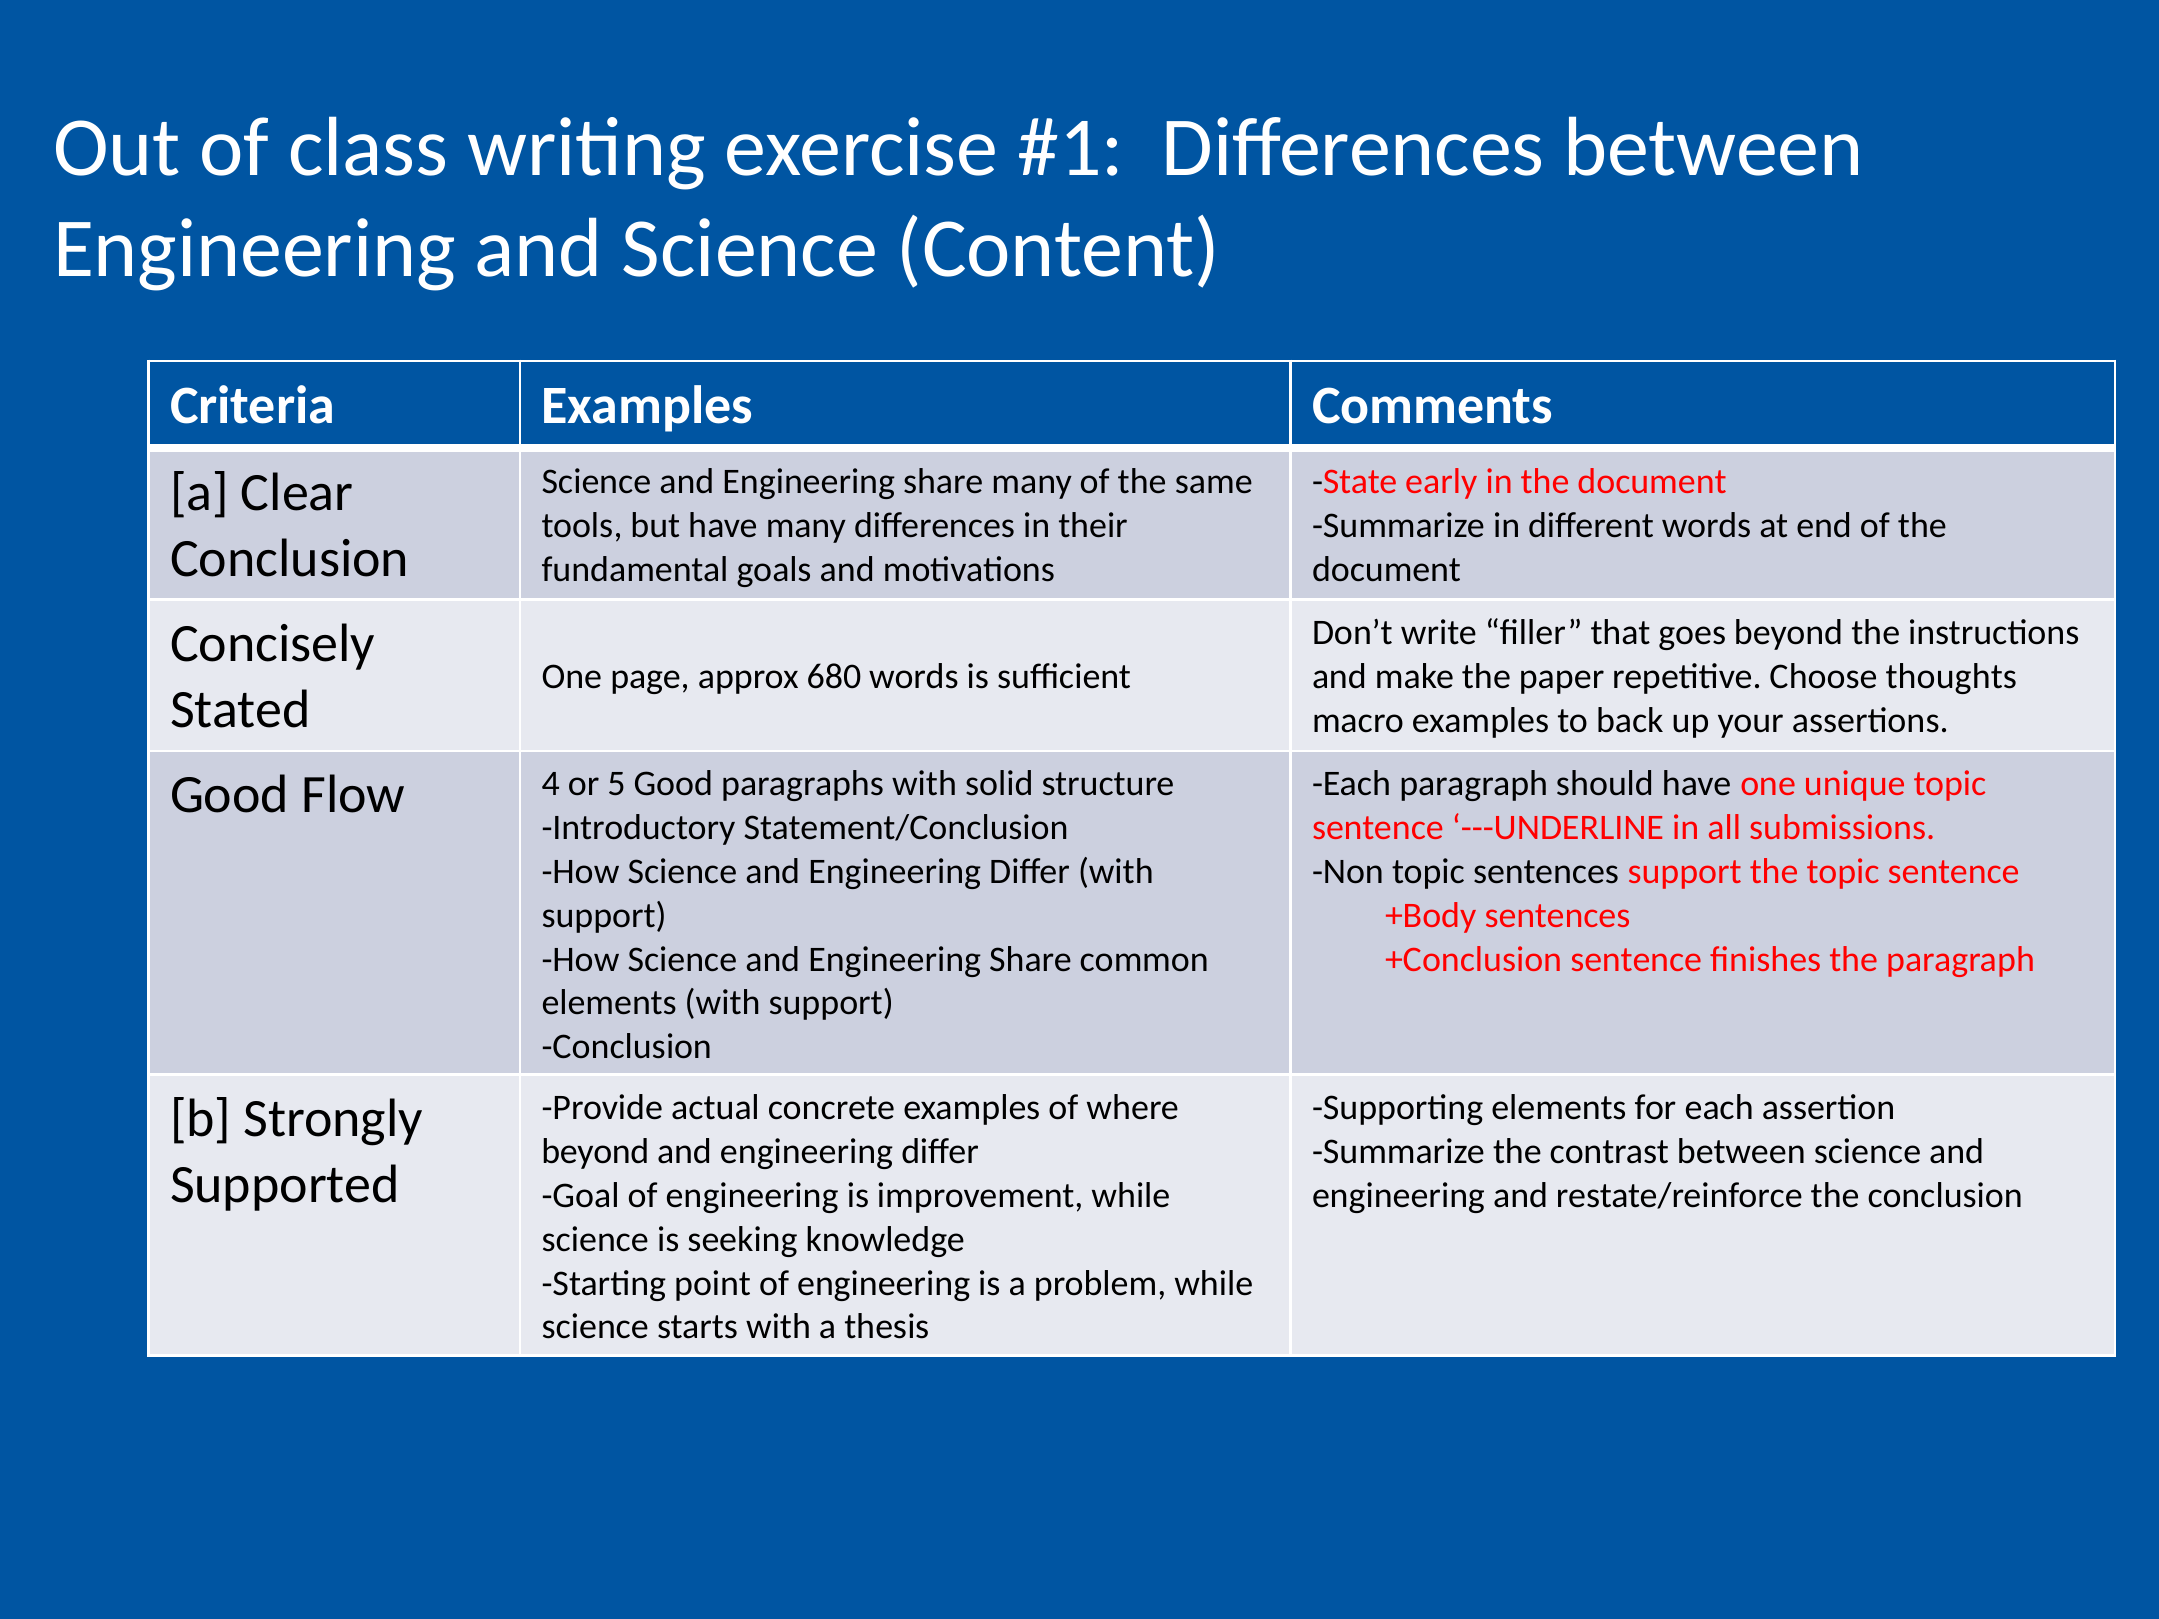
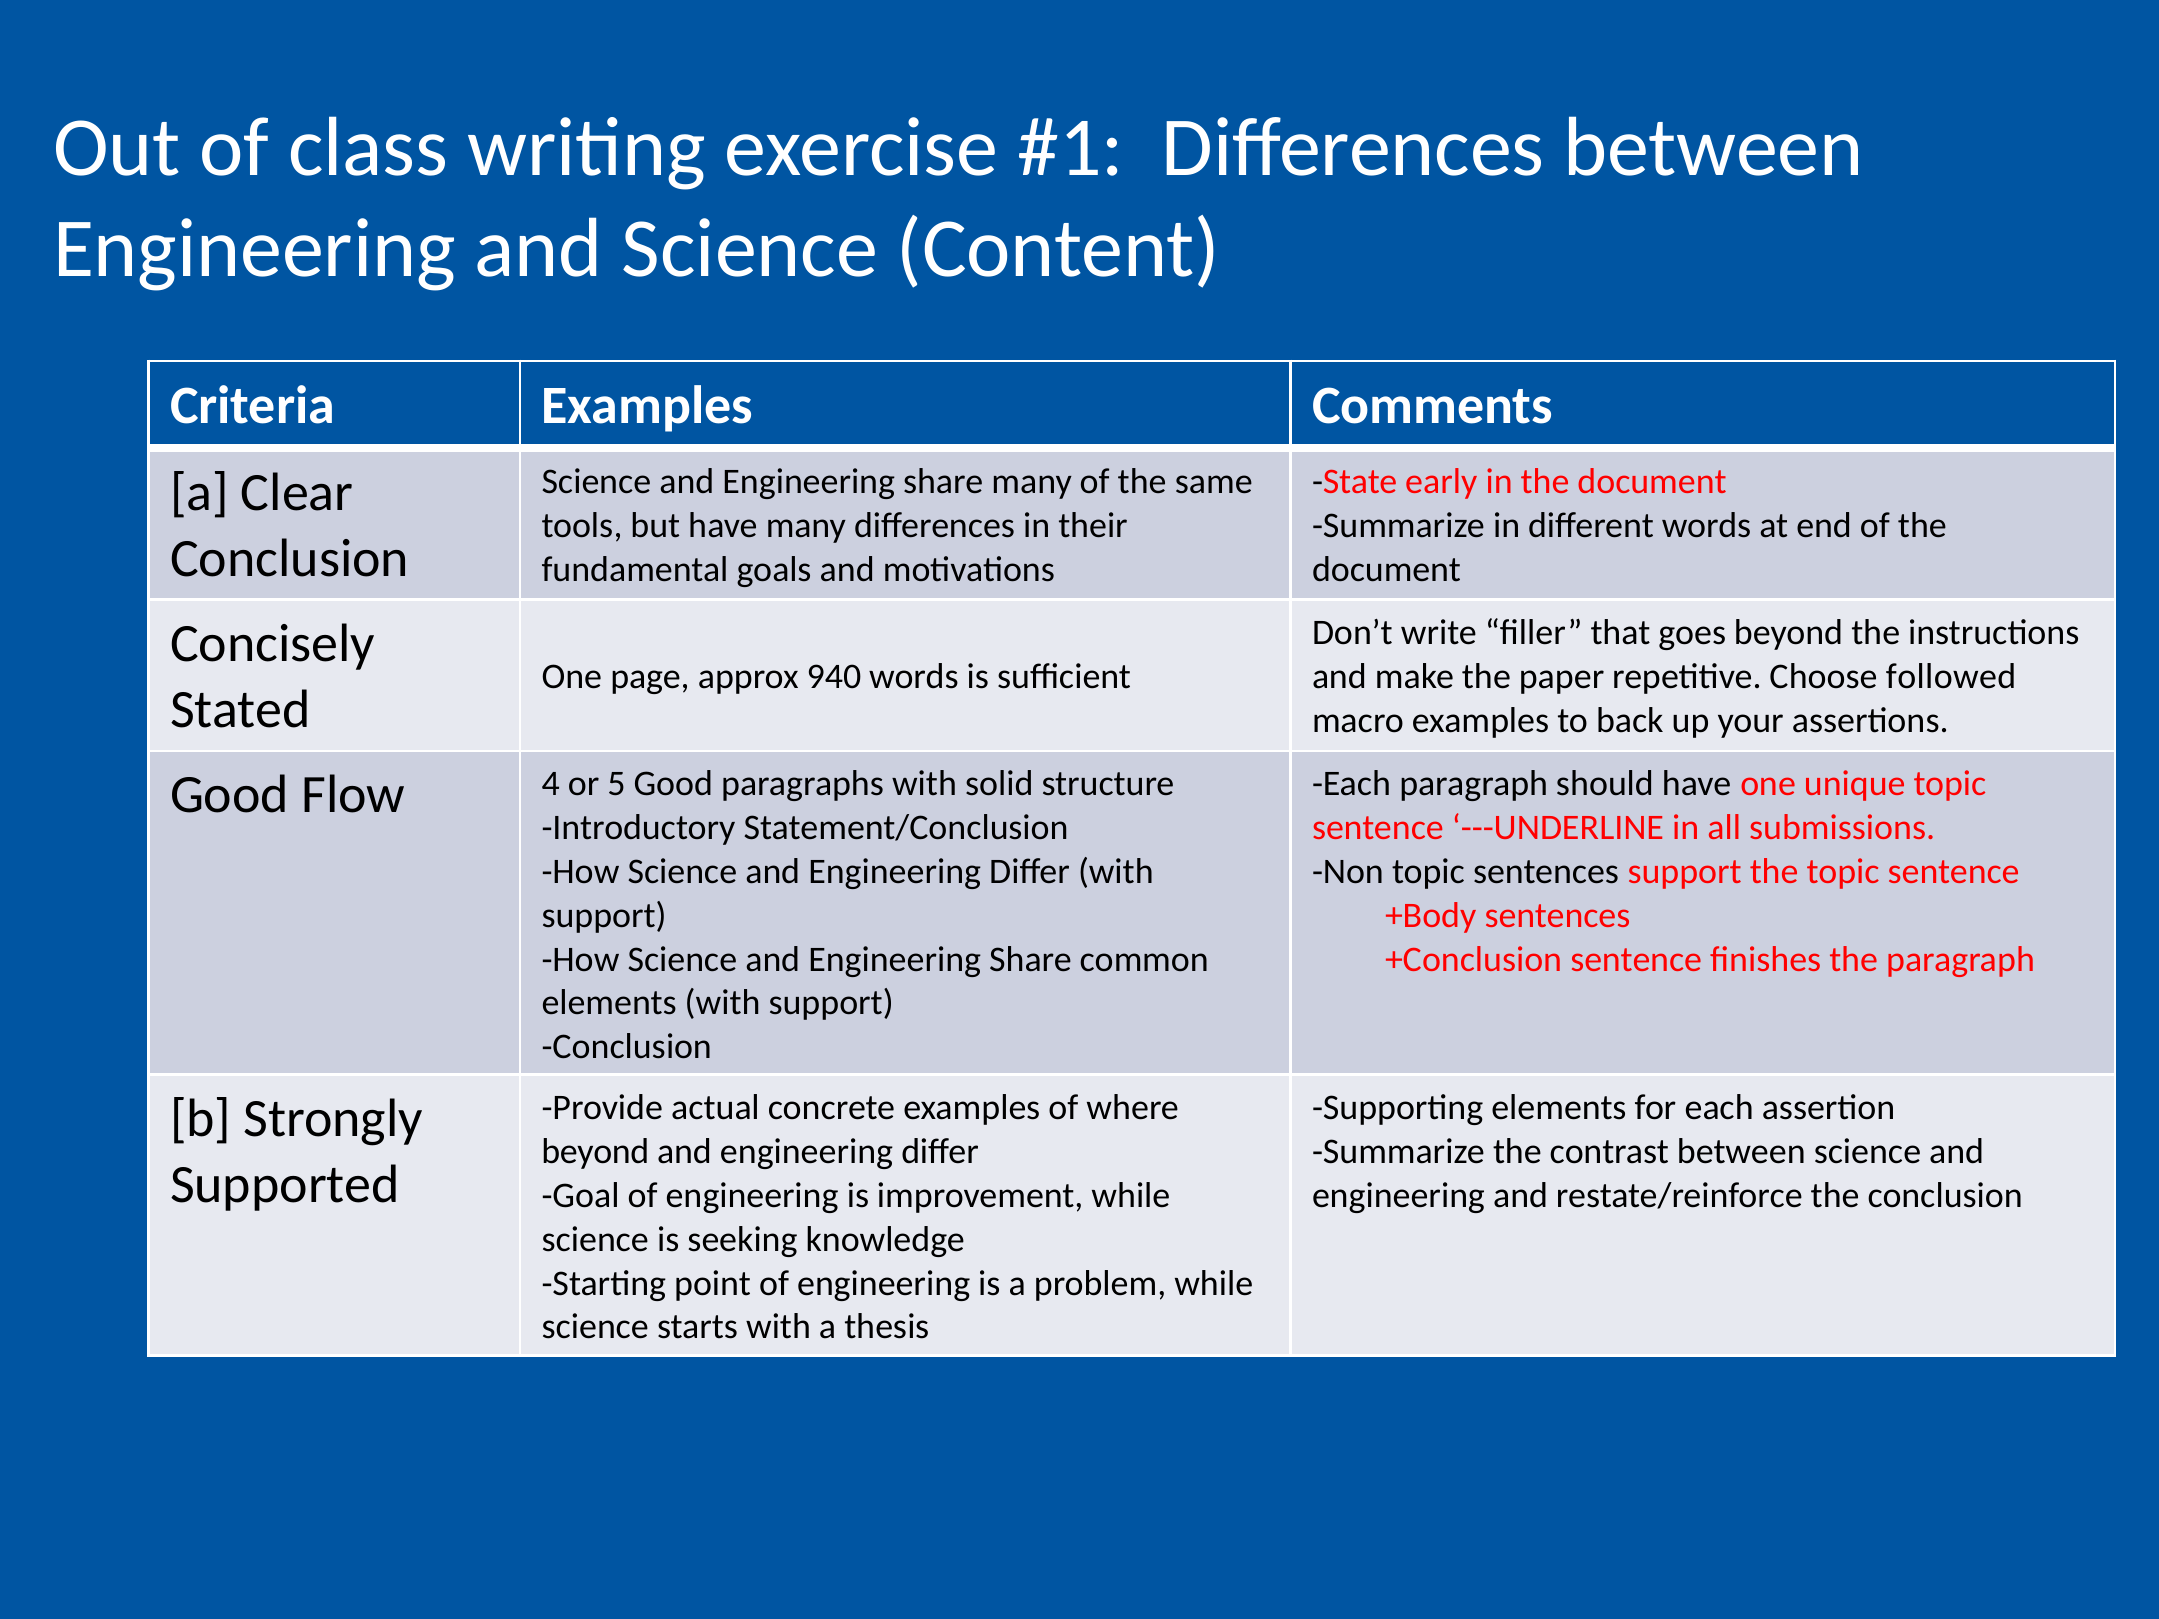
680: 680 -> 940 (834, 677)
thoughts: thoughts -> followed (1951, 677)
